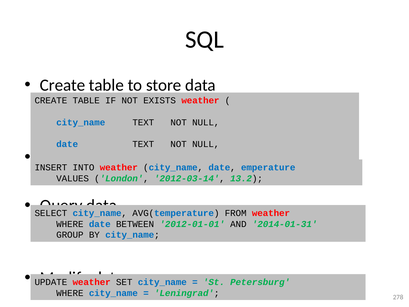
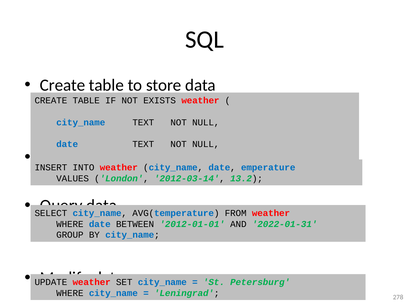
2014-01-31: 2014-01-31 -> 2022-01-31 (285, 224)
